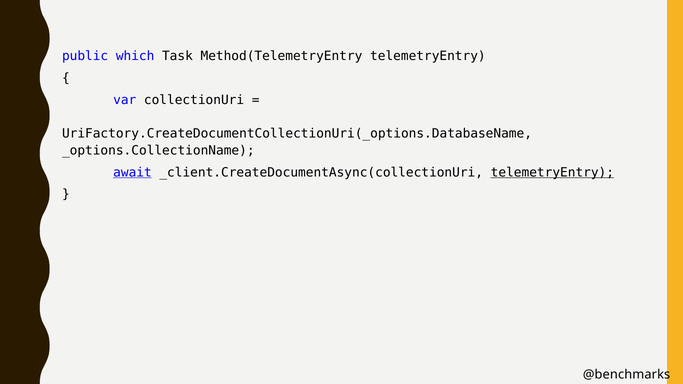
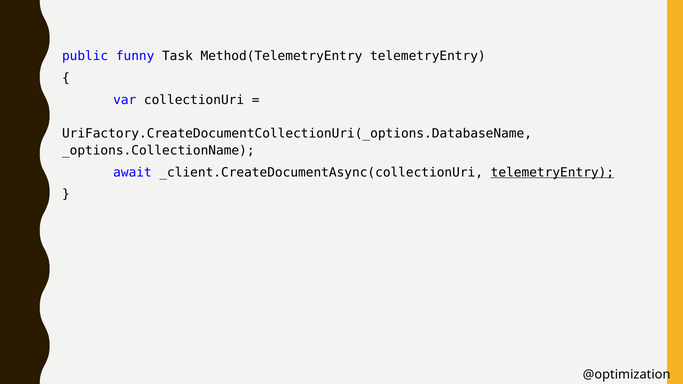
which: which -> funny (135, 56)
await underline: present -> none (132, 172)
@benchmarks: @benchmarks -> @optimization (627, 375)
